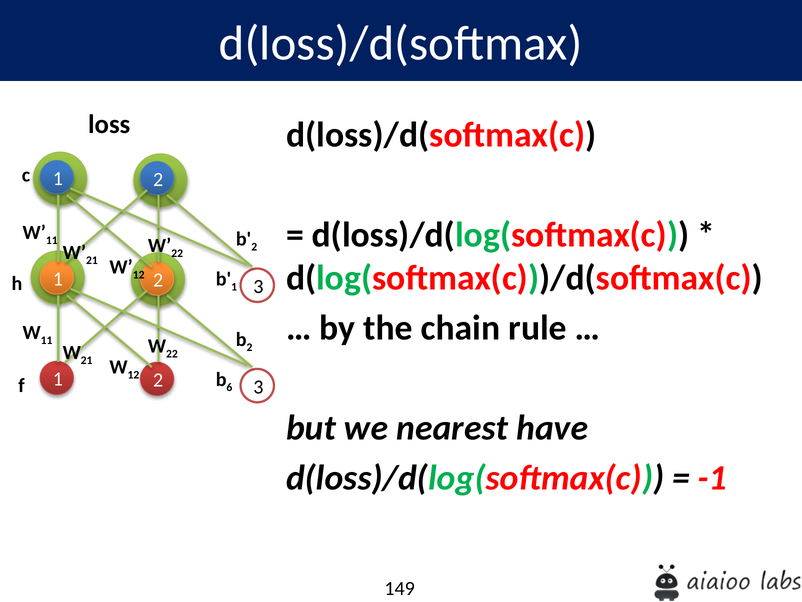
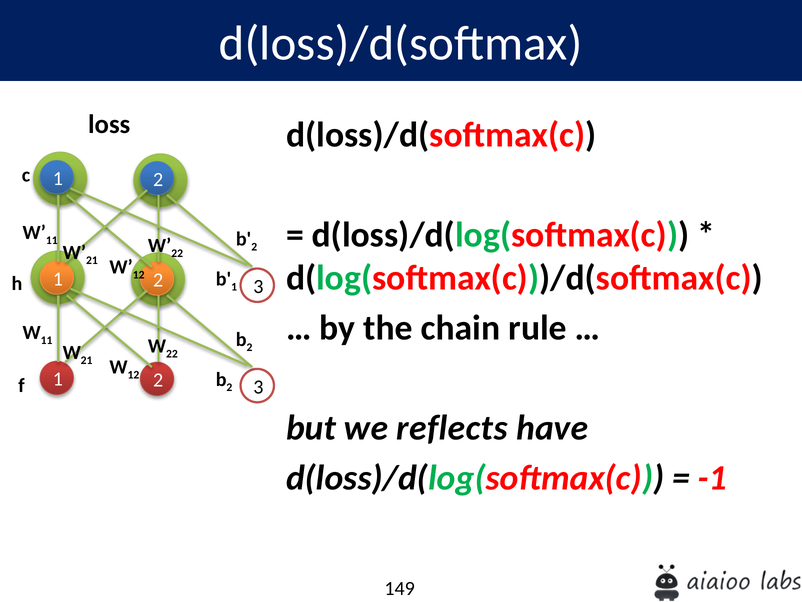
6: 6 -> 2 (229, 387)
nearest: nearest -> reflects (452, 427)
